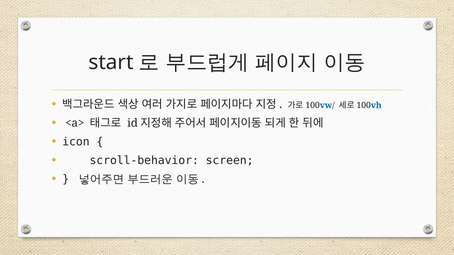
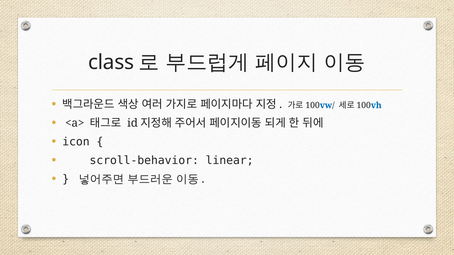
start: start -> class (111, 62)
screen: screen -> linear (230, 161)
